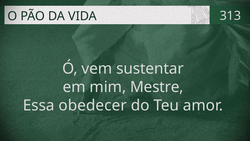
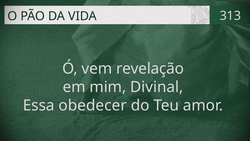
sustentar: sustentar -> revelação (150, 69)
Mestre: Mestre -> Divinal (157, 87)
